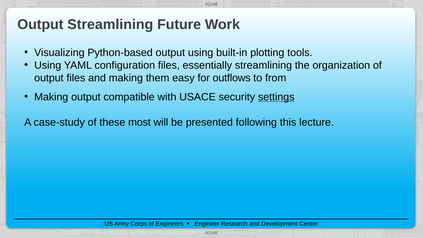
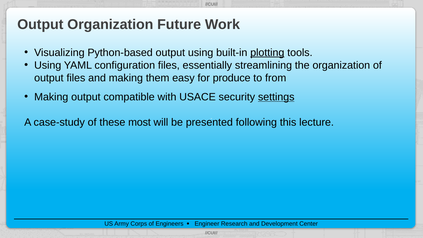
Output Streamlining: Streamlining -> Organization (110, 24)
plotting underline: none -> present (267, 53)
outflows: outflows -> produce (232, 78)
